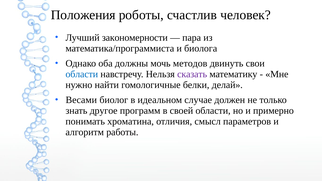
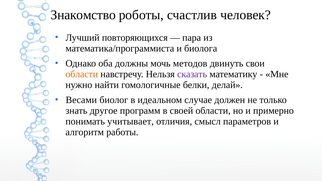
Положения: Положения -> Знакомство (83, 15)
закономерности: закономерности -> повторяющихся (135, 38)
области colour: blue -> orange (82, 74)
хроматина: хроматина -> учитывает (131, 122)
